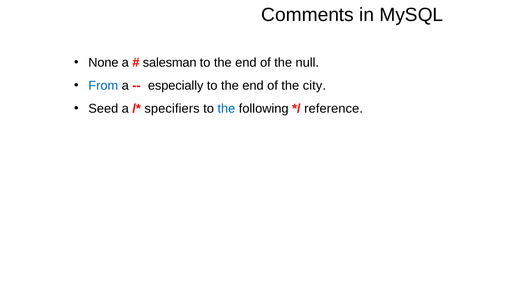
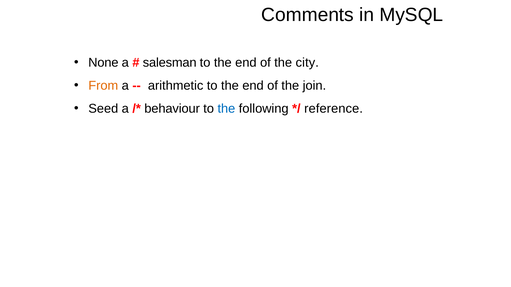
null: null -> city (307, 63)
From colour: blue -> orange (103, 86)
especially: especially -> arithmetic (176, 86)
city: city -> join (314, 86)
specifiers: specifiers -> behaviour (172, 109)
